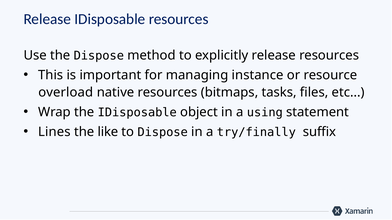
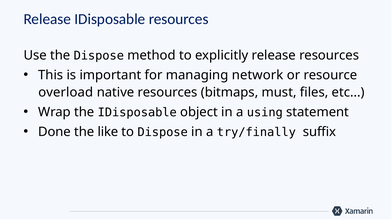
instance: instance -> network (258, 75)
tasks: tasks -> must (279, 92)
Lines: Lines -> Done (55, 132)
